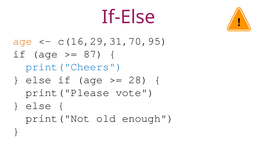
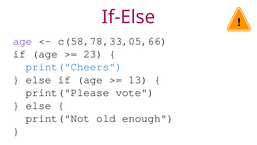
age colour: orange -> purple (22, 41)
c(16,29,31,70,95: c(16,29,31,70,95 -> c(58,78,33,05,66 (112, 41)
87: 87 -> 23 (93, 54)
28: 28 -> 13 (138, 79)
